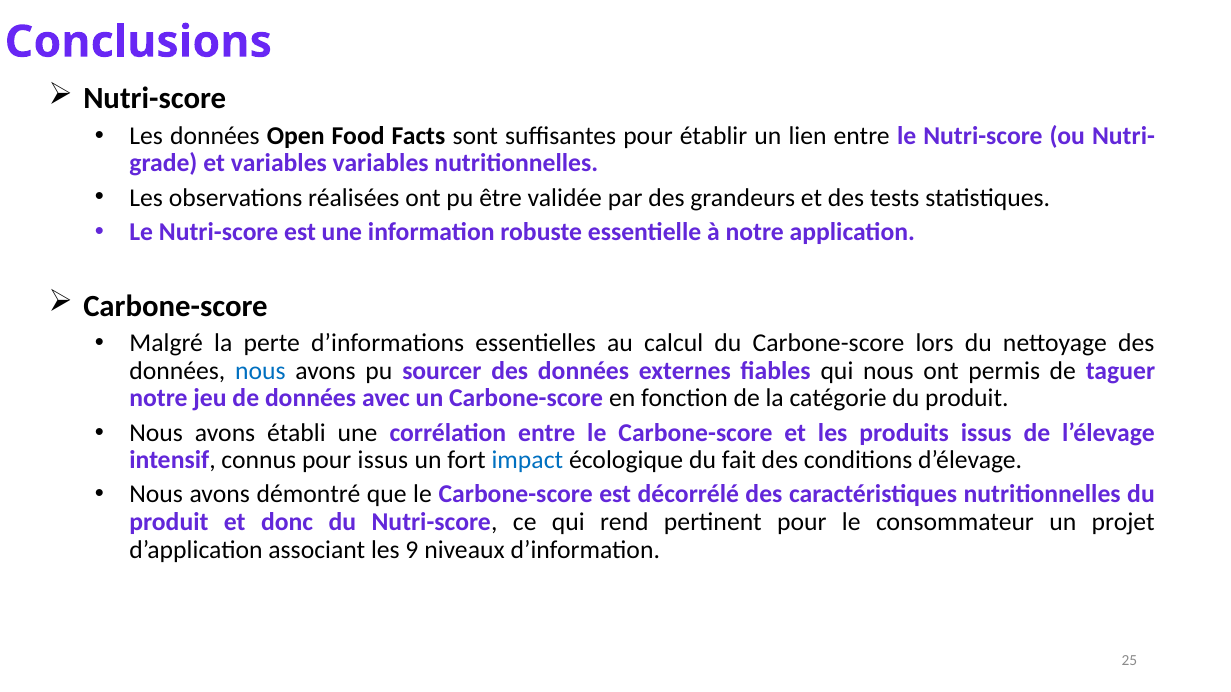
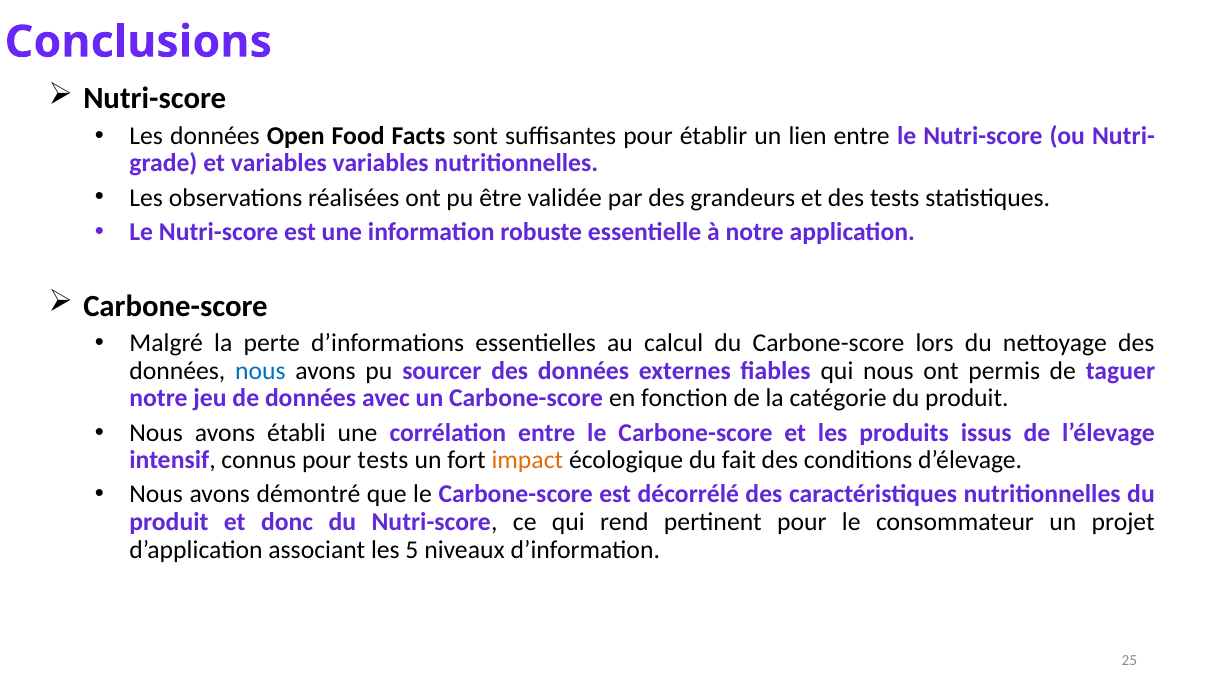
pour issus: issus -> tests (383, 461)
impact colour: blue -> orange (527, 461)
9: 9 -> 5 (412, 550)
